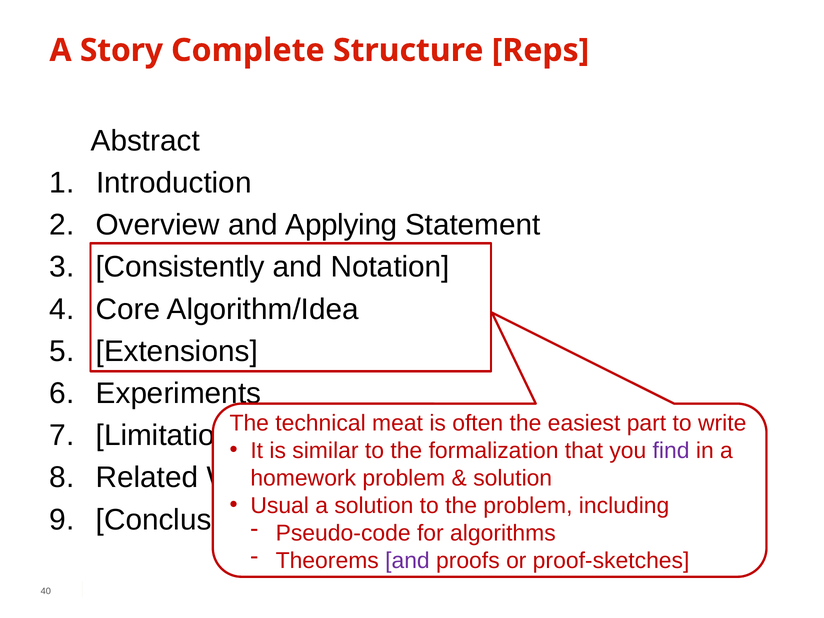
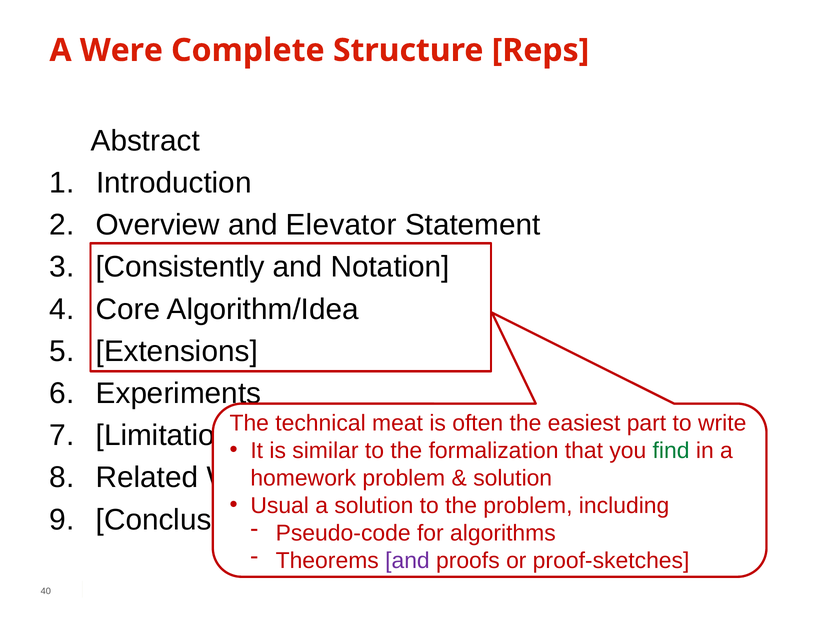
Story: Story -> Were (121, 50)
Applying: Applying -> Elevator (341, 225)
find colour: purple -> green (671, 451)
